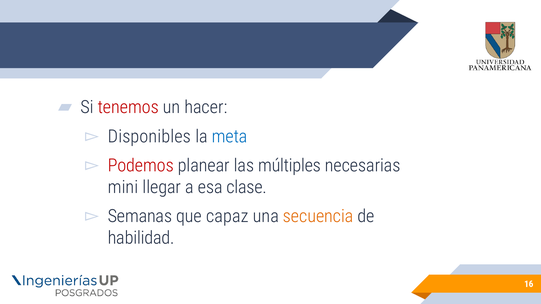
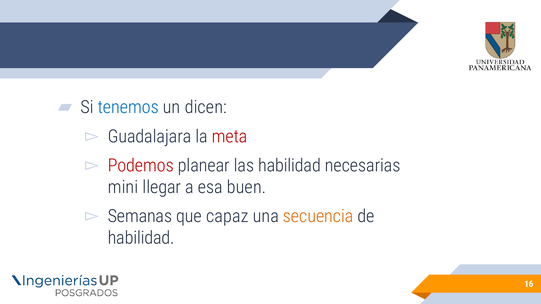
tenemos colour: red -> blue (128, 107)
hacer: hacer -> dicen (206, 107)
Disponibles: Disponibles -> Guadalajara (150, 137)
meta colour: blue -> red (230, 137)
las múltiples: múltiples -> habilidad (290, 166)
clase: clase -> buen (247, 187)
